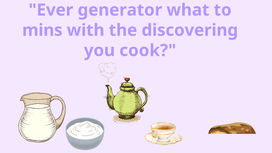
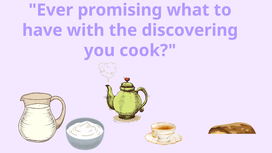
generator: generator -> promising (120, 10)
mins: mins -> have (42, 30)
